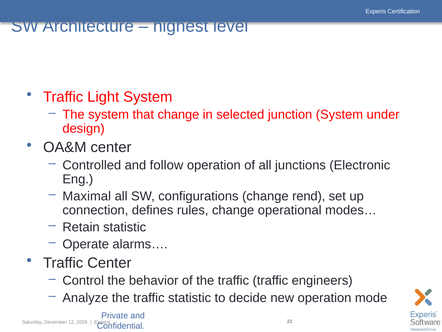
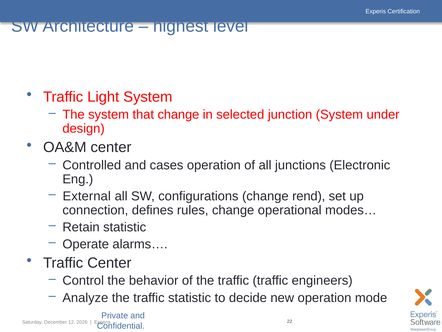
follow: follow -> cases (167, 165)
Maximal: Maximal -> External (87, 196)
